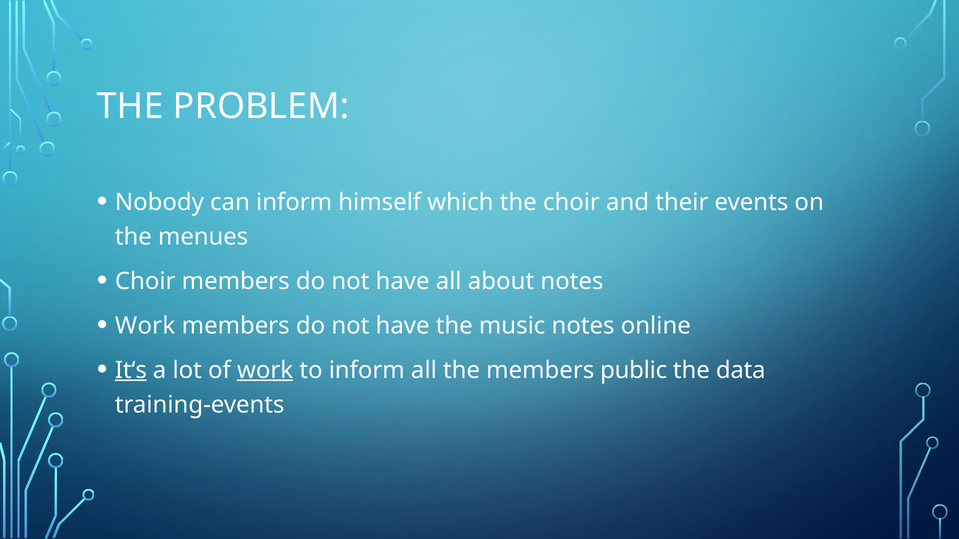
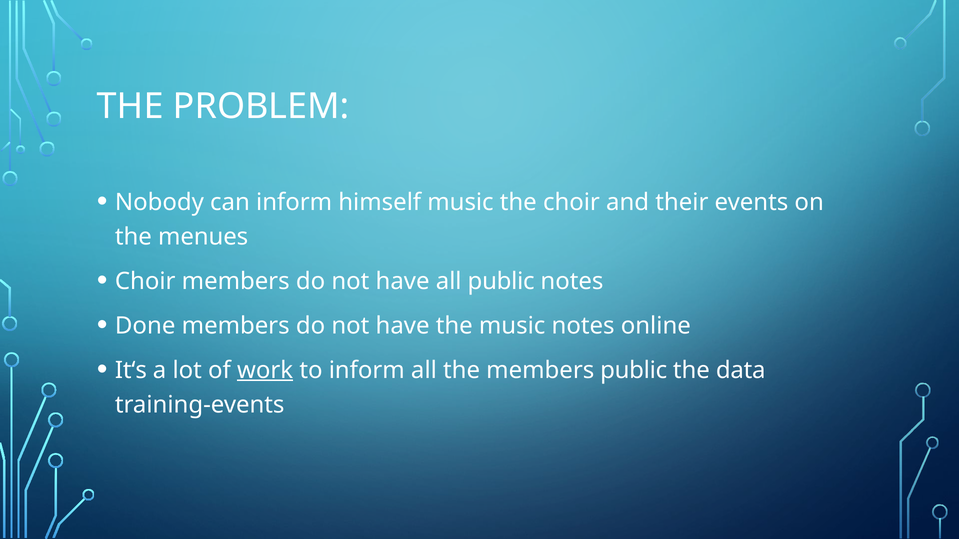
himself which: which -> music (460, 202)
all about: about -> public (501, 281)
Work: Work -> Done (145, 326)
It‘s underline: present -> none (131, 370)
